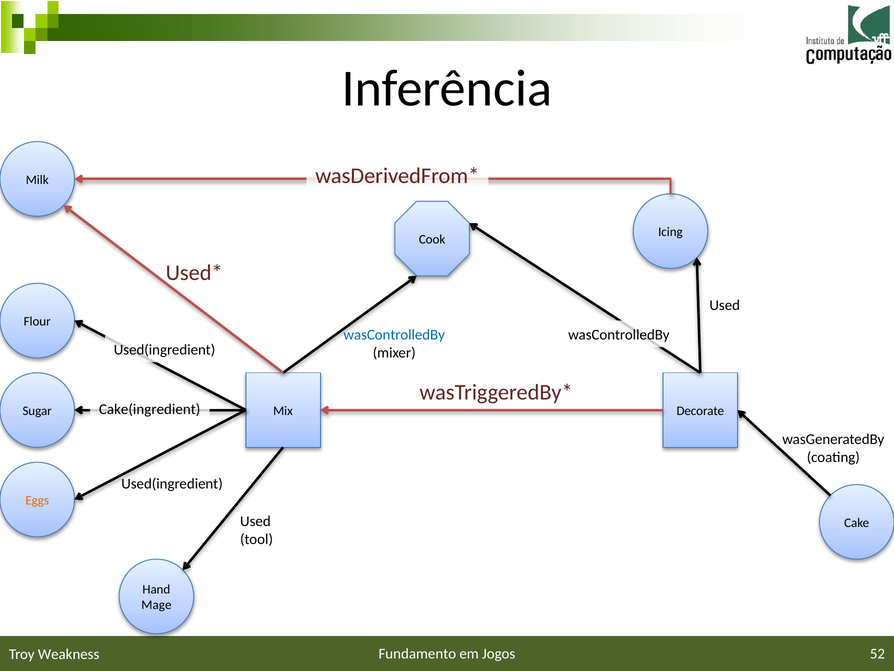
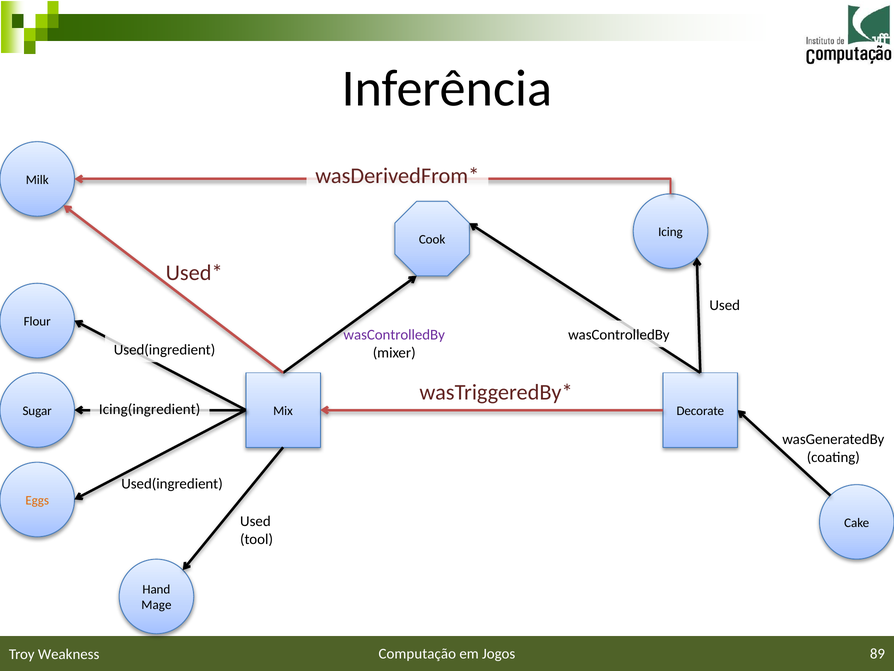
wasControlledBy colour: blue -> purple (394, 335)
Cake(ingredient: Cake(ingredient -> Icing(ingredient (150, 409)
Fundamento: Fundamento -> Computação (417, 654)
52: 52 -> 89 (878, 654)
